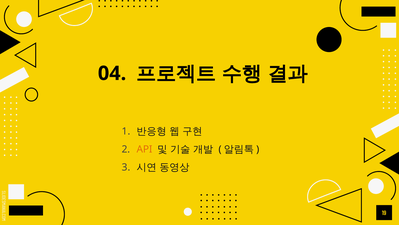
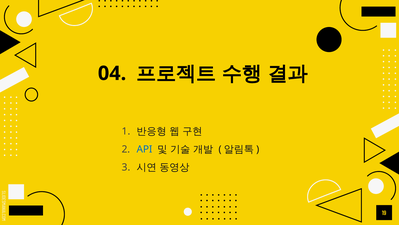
API colour: orange -> blue (144, 149)
